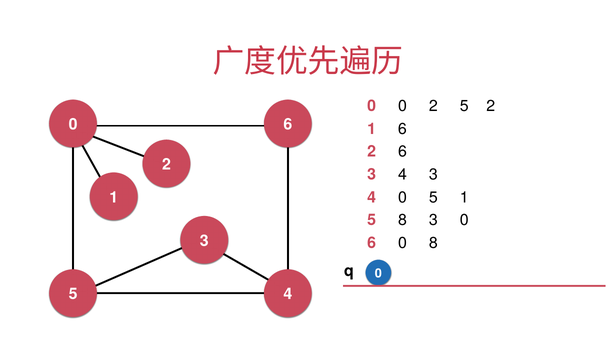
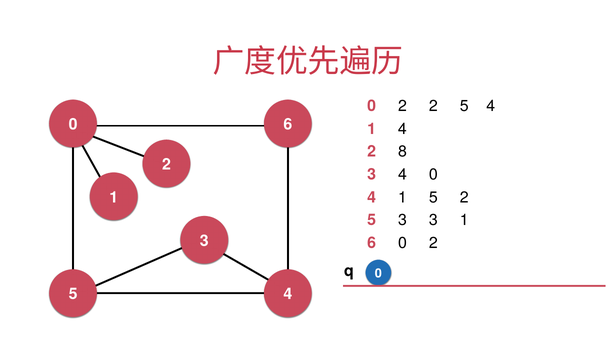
0: 0 -> 2 (402, 106)
5 2: 2 -> 4 (491, 106)
1 6: 6 -> 4 (402, 129)
6: 6 -> 8 (402, 152)
4 3: 3 -> 0 (433, 175)
0: 0 -> 1 (402, 197)
5 1: 1 -> 2 (464, 197)
8: 8 -> 3 (402, 220)
0: 0 -> 1 (464, 220)
6 0 8: 8 -> 2 (433, 243)
